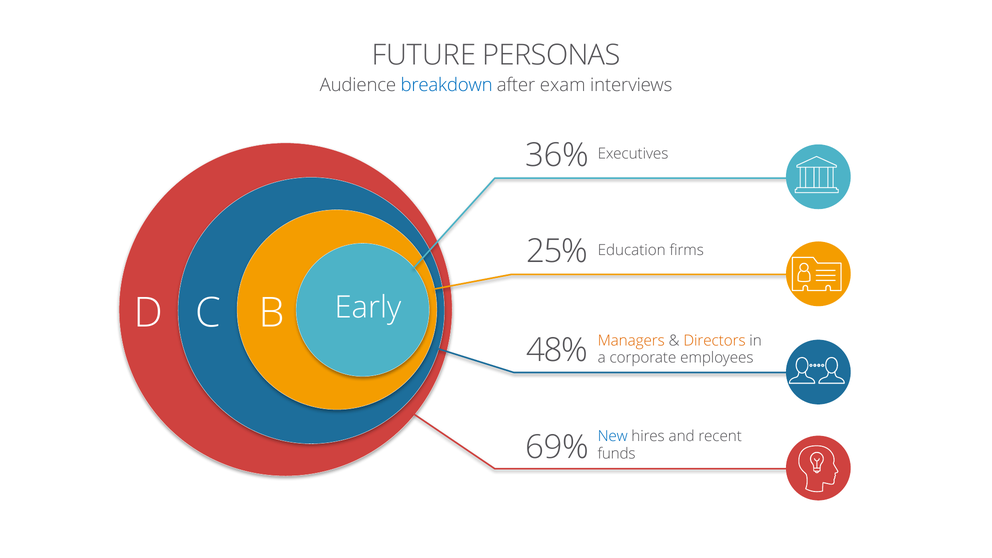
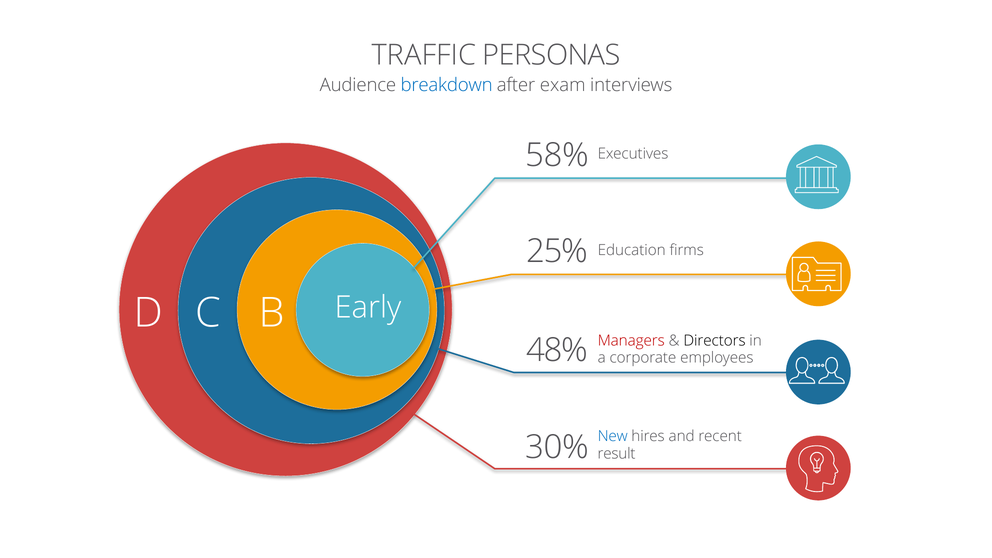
FUTURE: FUTURE -> TRAFFIC (424, 55)
36%: 36% -> 58% (557, 155)
Managers colour: orange -> red (631, 341)
Directors colour: orange -> black (714, 341)
69%: 69% -> 30% (557, 448)
funds: funds -> result (617, 454)
